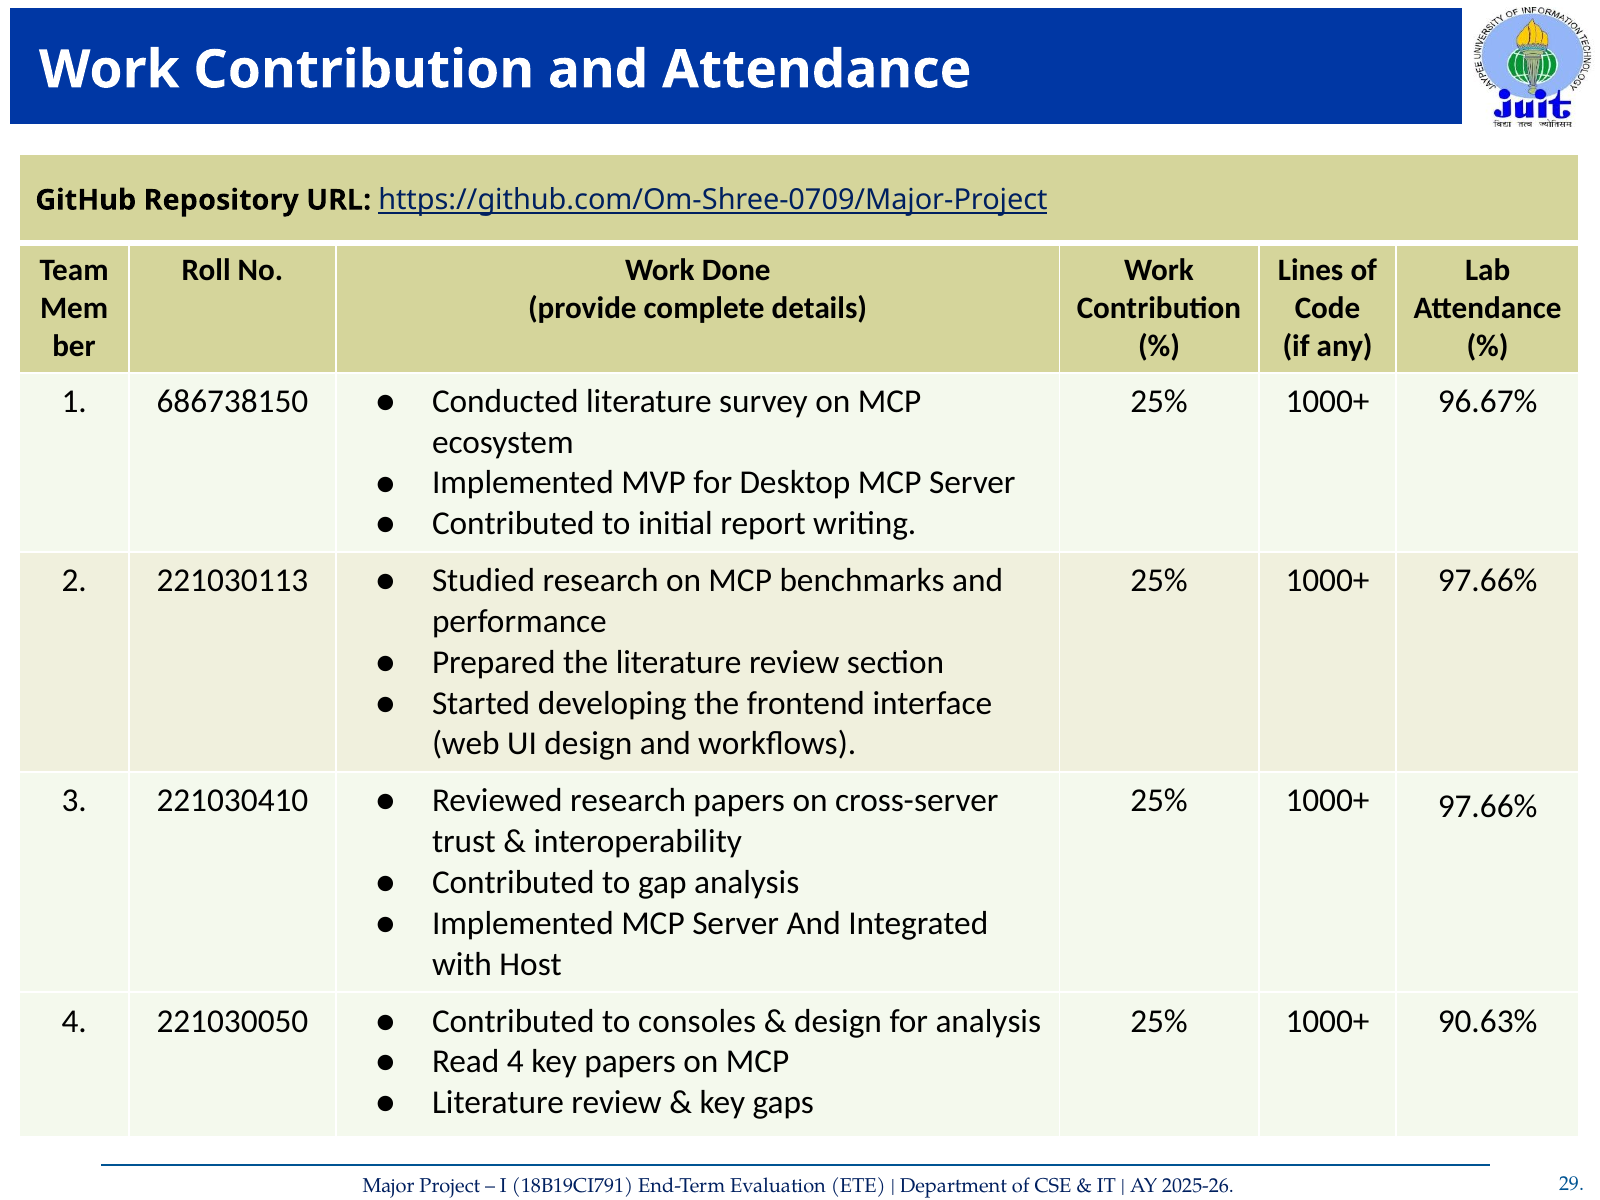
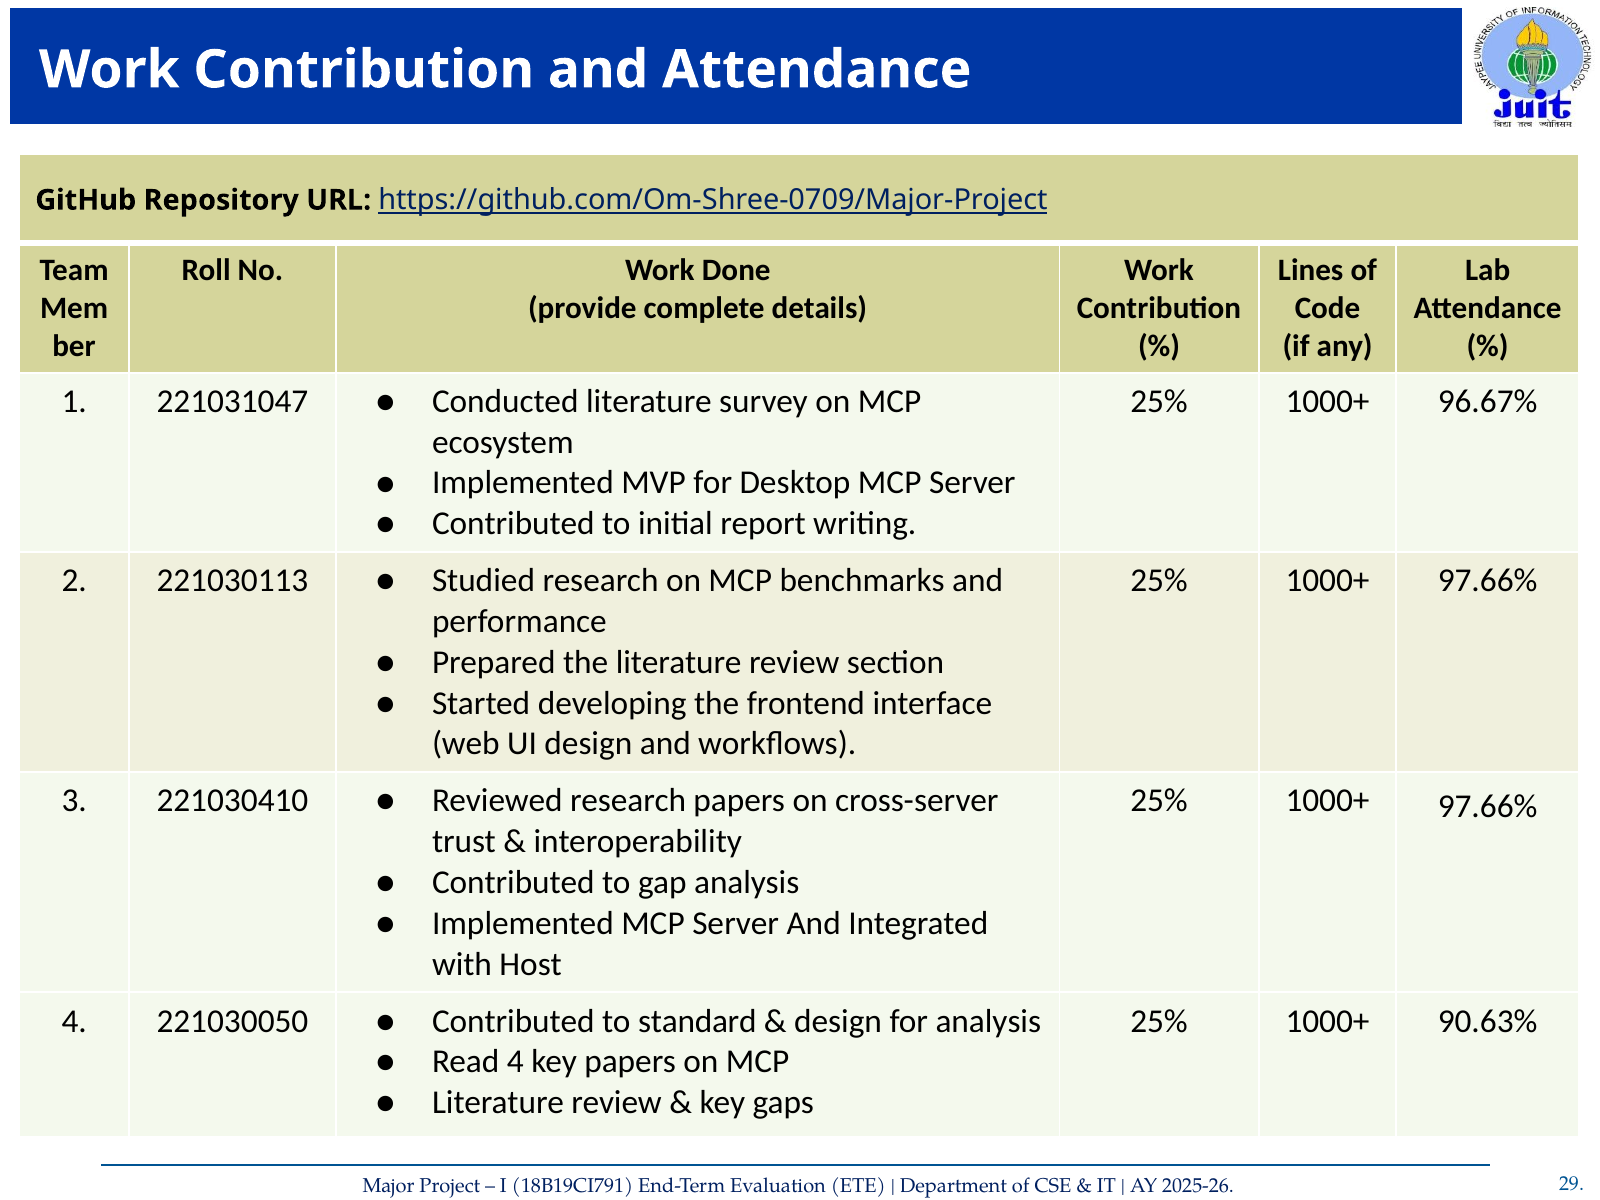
686738150: 686738150 -> 221031047 (232, 401)
consoles: consoles -> standard (697, 1021)
